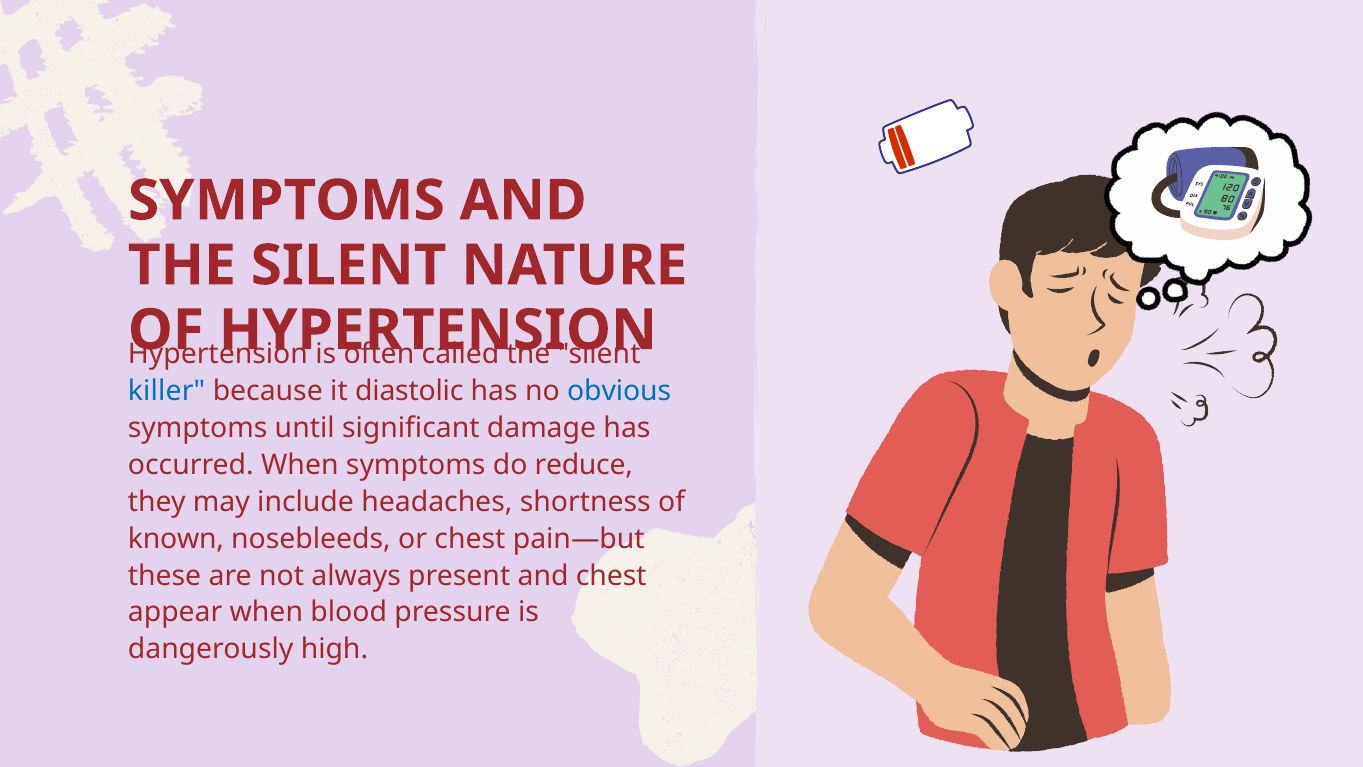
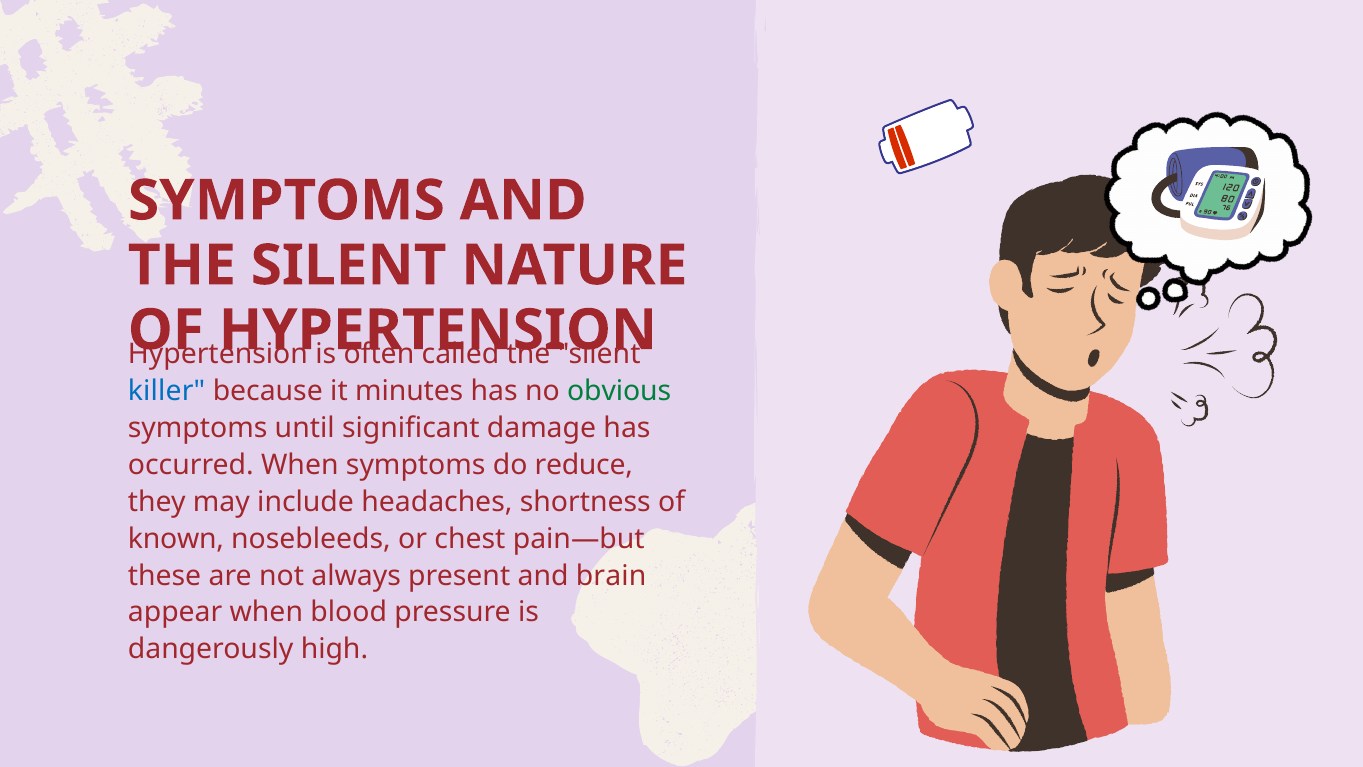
diastolic: diastolic -> minutes (409, 391)
obvious colour: blue -> green (619, 391)
and chest: chest -> brain (611, 575)
